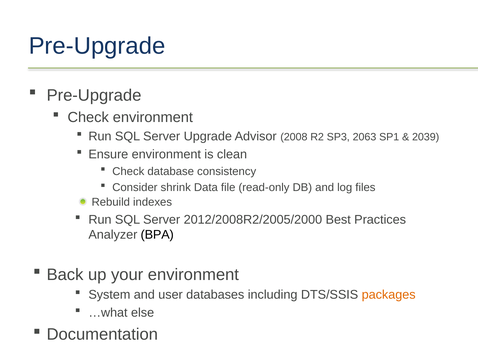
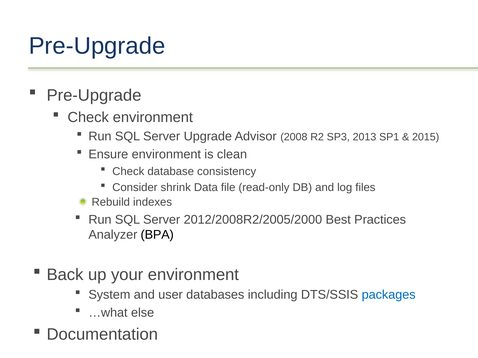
2063: 2063 -> 2013 (364, 137)
2039: 2039 -> 2015 (426, 137)
packages colour: orange -> blue (389, 295)
